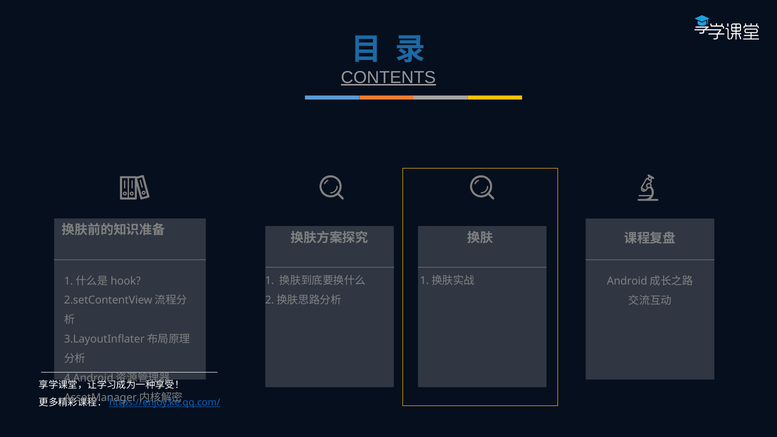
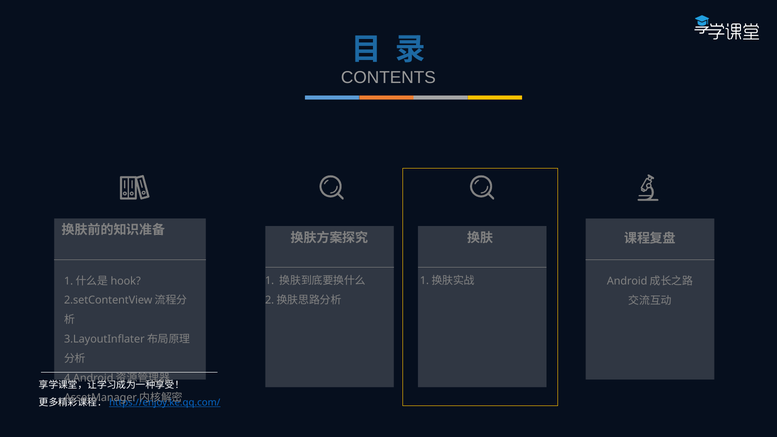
CONTENTS underline: present -> none (388, 77)
